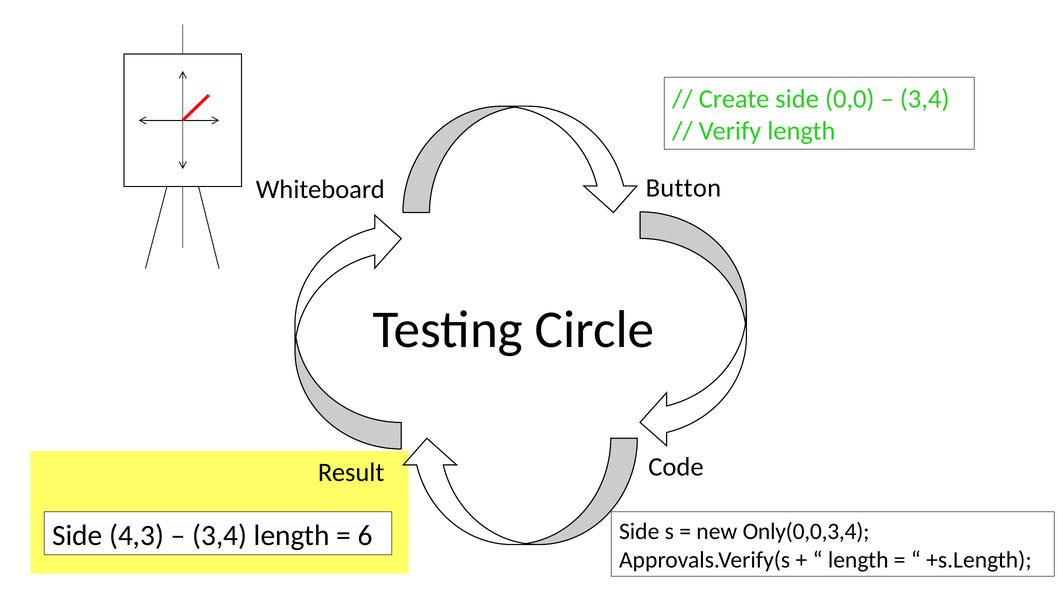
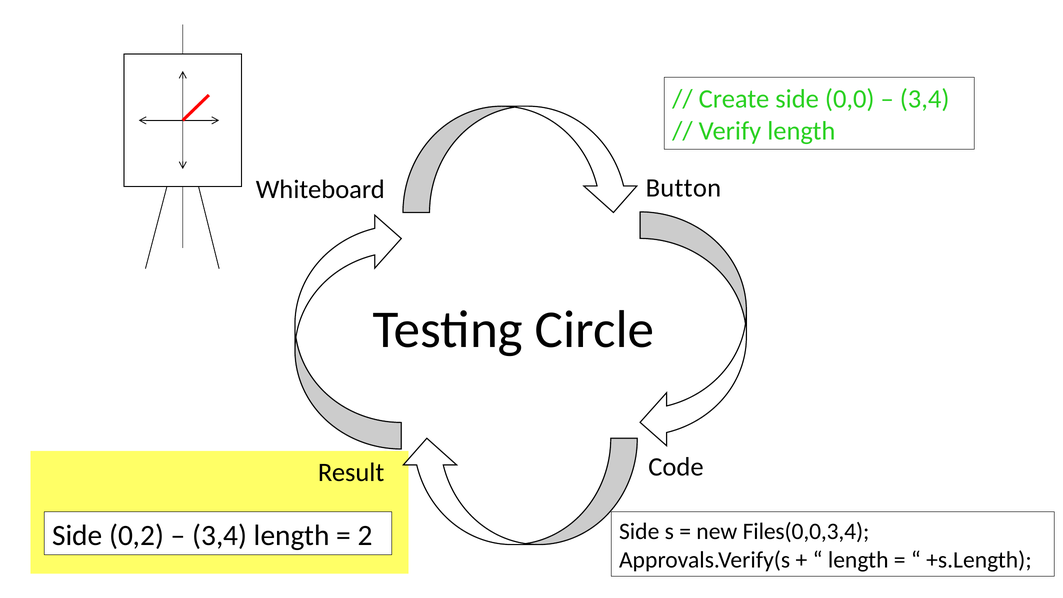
Only(0,0,3,4: Only(0,0,3,4 -> Files(0,0,3,4 (806, 531)
4,3: 4,3 -> 0,2 (137, 535)
6: 6 -> 2 (365, 535)
